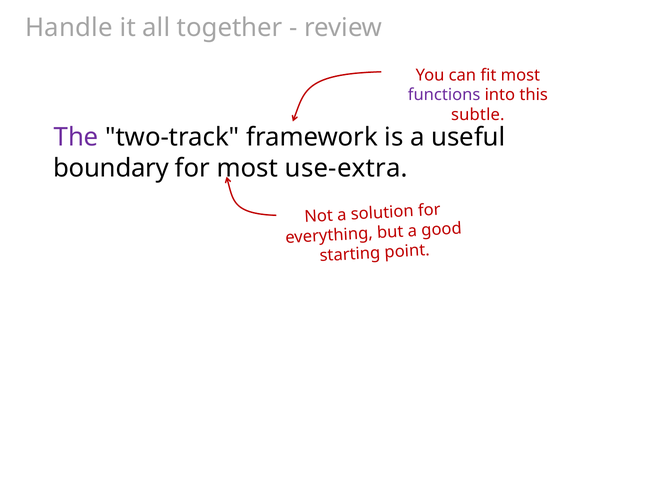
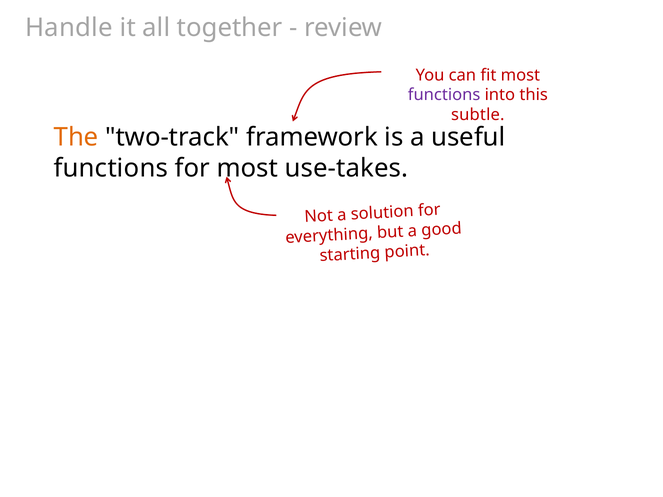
The colour: purple -> orange (76, 137)
boundary: boundary -> functions (111, 168)
use-extra: use-extra -> use-takes (346, 168)
